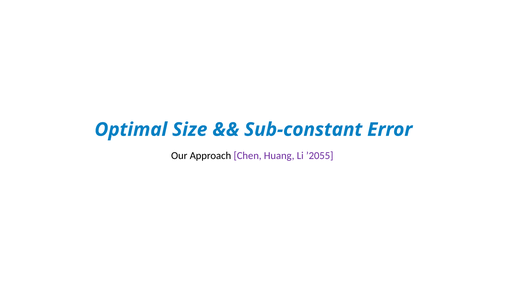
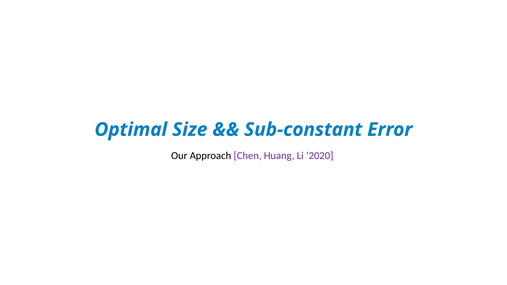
’2055: ’2055 -> ’2020 (320, 156)
